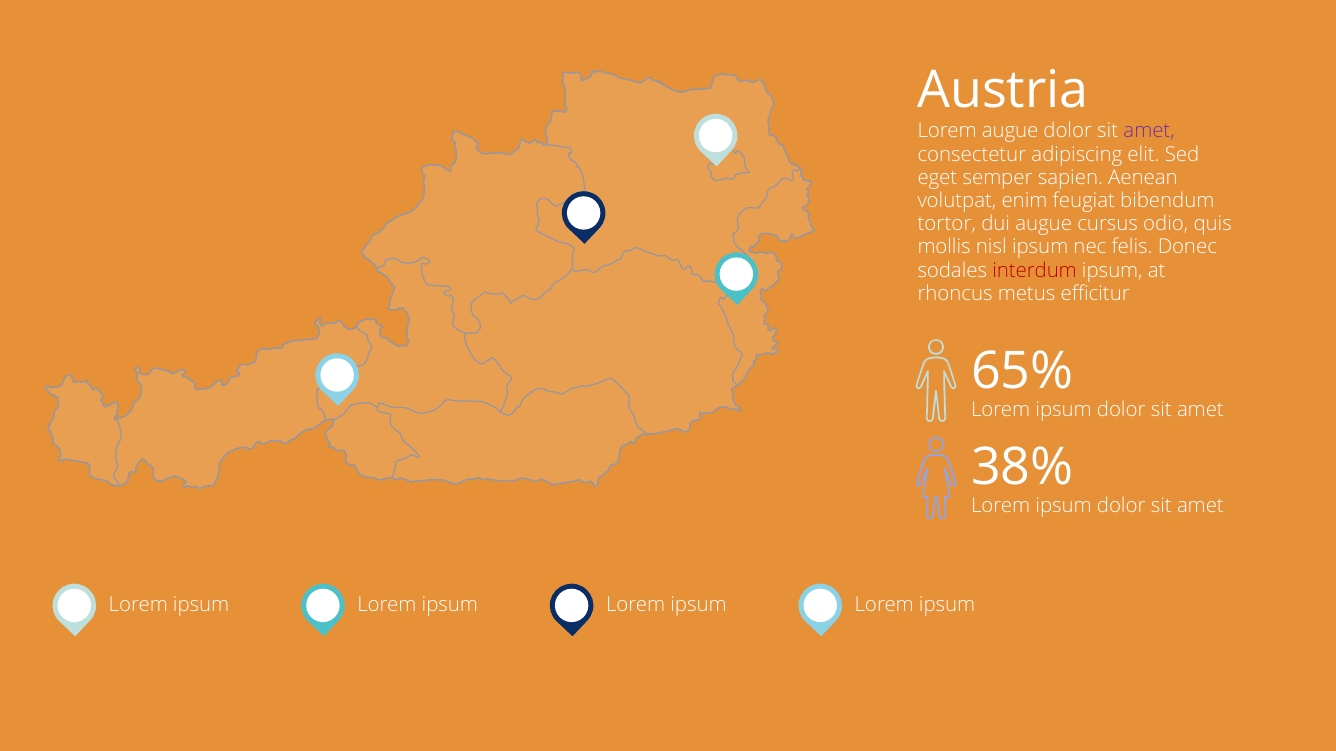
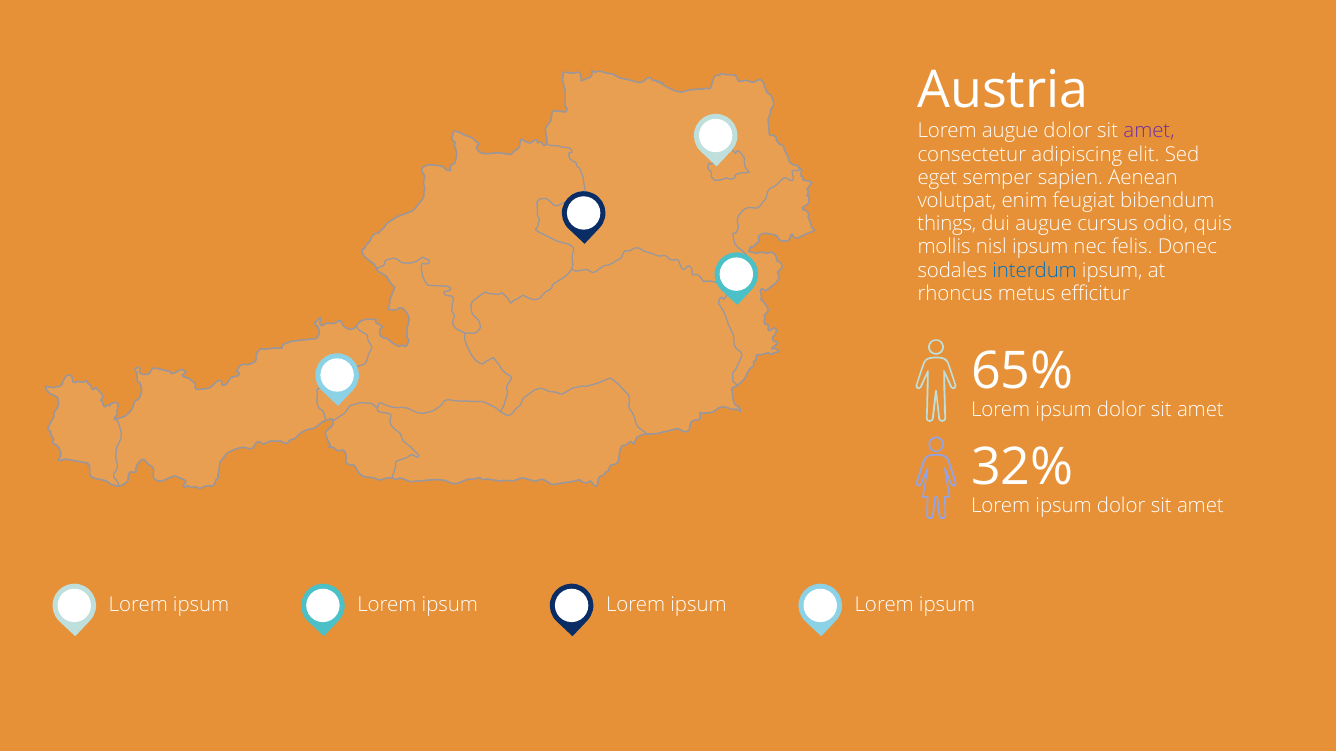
tortor: tortor -> things (947, 224)
interdum colour: red -> blue (1035, 271)
38%: 38% -> 32% (1022, 468)
